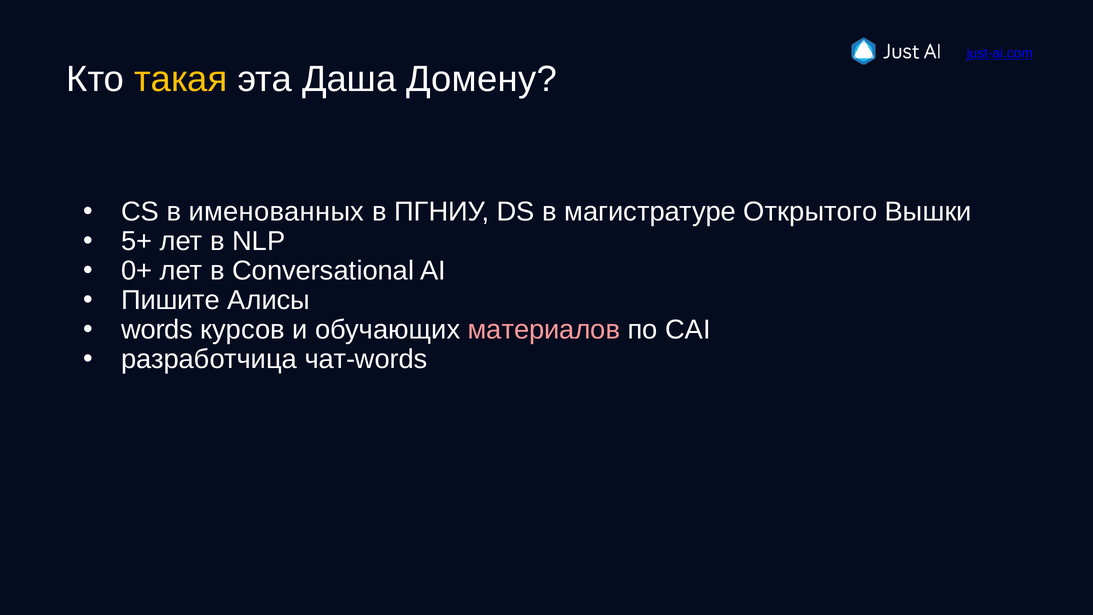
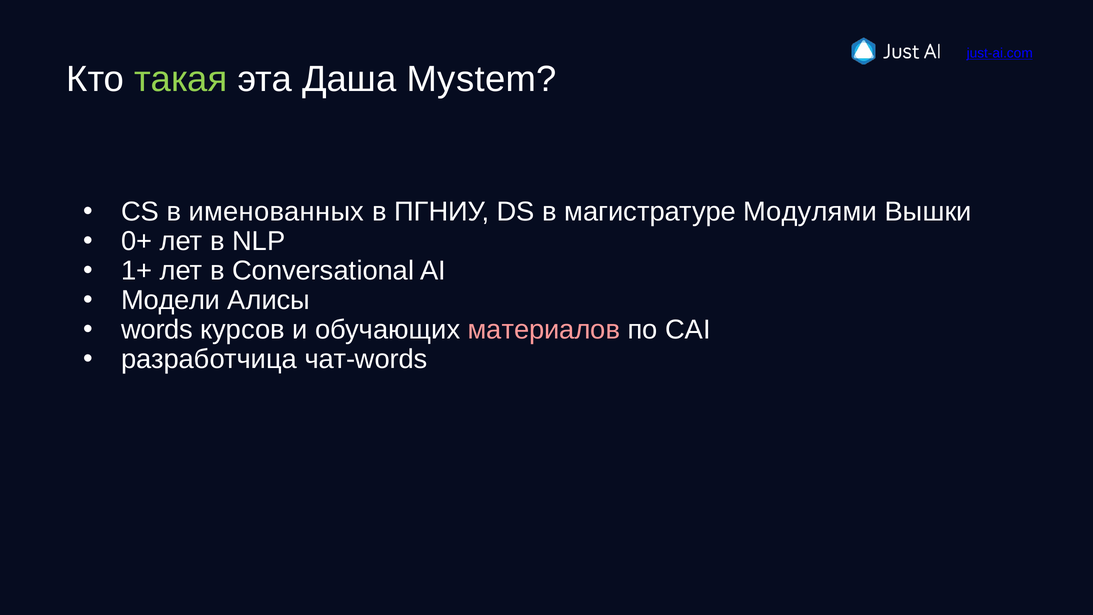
такая colour: yellow -> light green (181, 79)
Домену: Домену -> Mystem (482, 79)
Открытого: Открытого -> Модулями (810, 211)
5+: 5+ -> 0+ (137, 241)
0+: 0+ -> 1+ (137, 271)
Пишите: Пишите -> Модели (171, 300)
